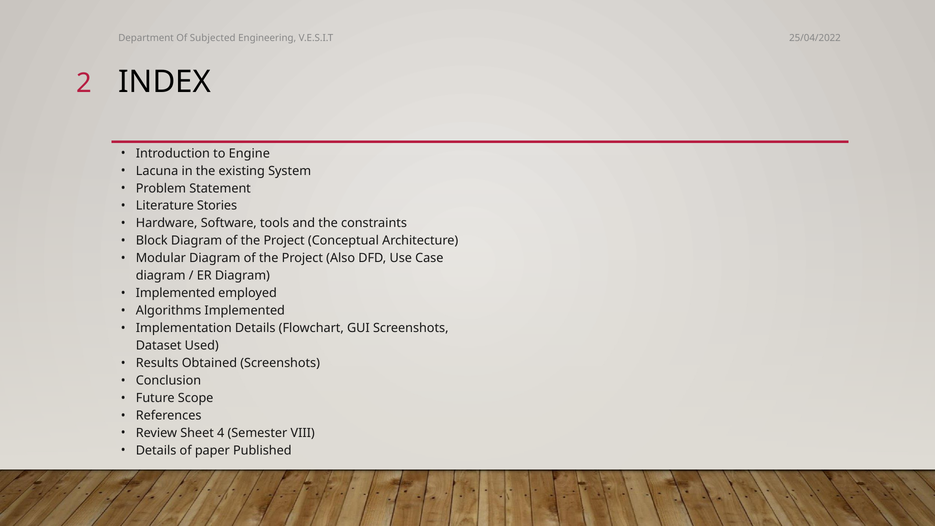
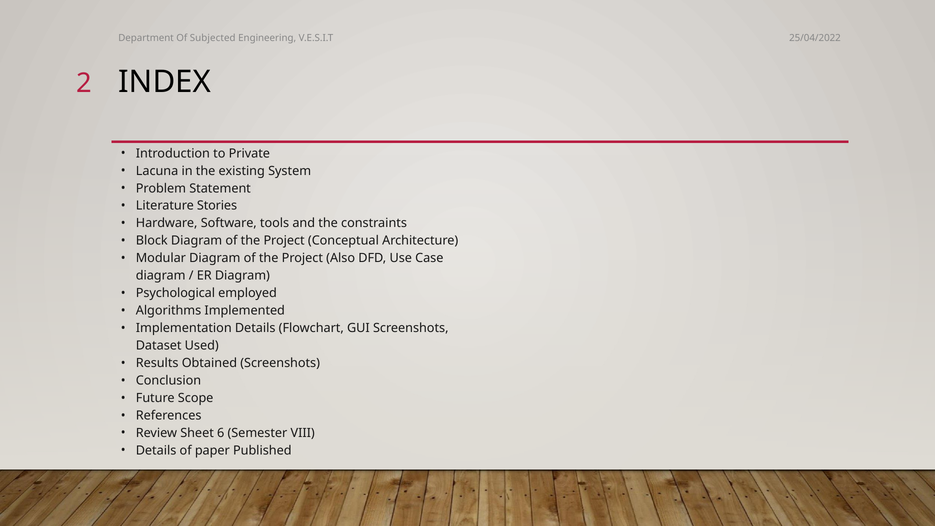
Engine: Engine -> Private (249, 153)
Implemented: Implemented -> Psychological (175, 293)
4: 4 -> 6 (221, 433)
